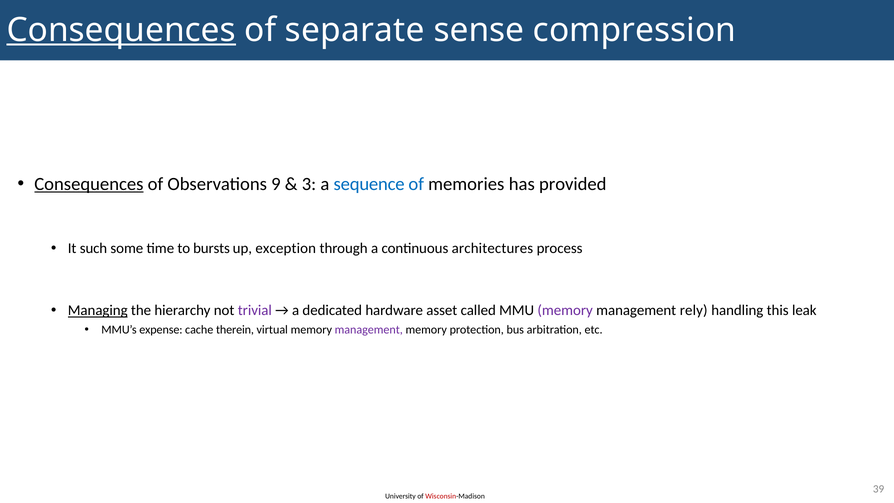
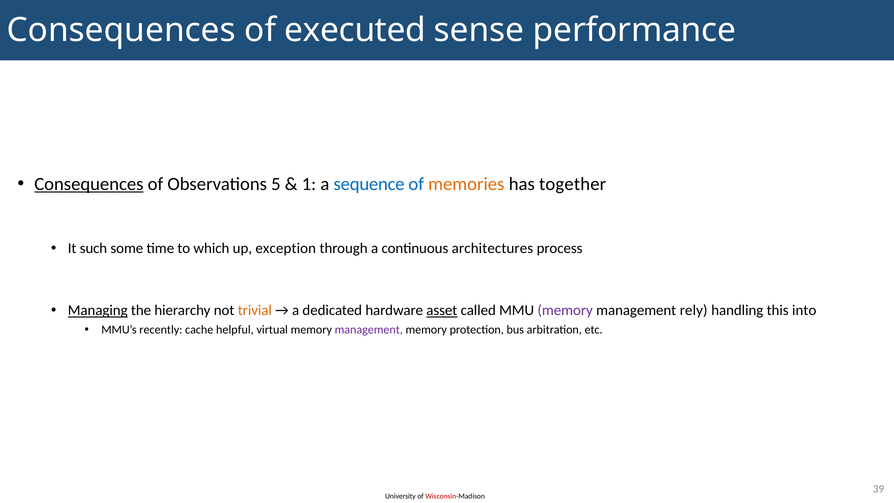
Consequences underline: present -> none (121, 30)
separate: separate -> executed (355, 30)
compression: compression -> performance (635, 30)
9: 9 -> 5 (276, 184)
3: 3 -> 1 (309, 184)
memories colour: black -> orange (466, 184)
provided: provided -> together (573, 184)
bursts: bursts -> which (211, 248)
trivial colour: purple -> orange (255, 310)
asset underline: none -> present (442, 310)
leak: leak -> into (804, 310)
expense: expense -> recently (161, 330)
therein: therein -> helpful (235, 330)
